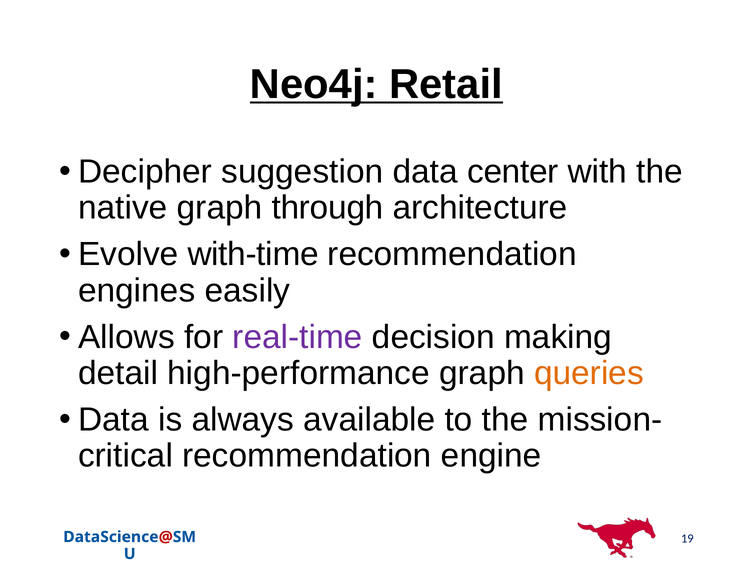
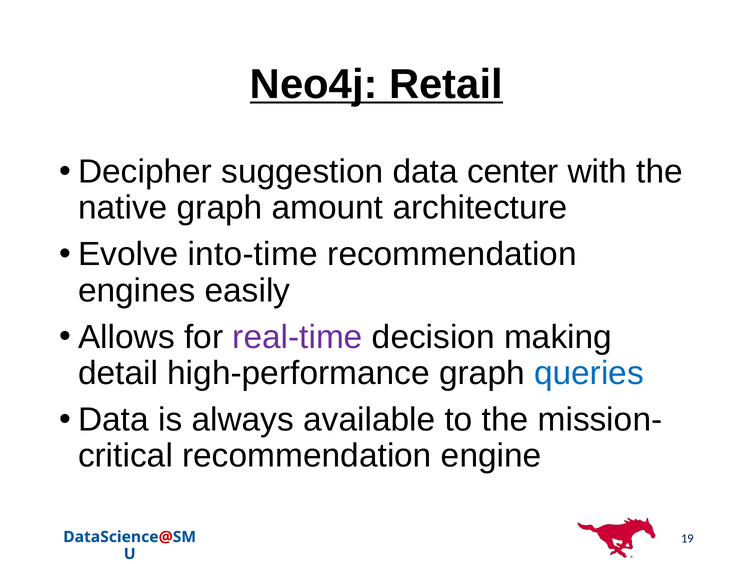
through: through -> amount (327, 208)
with-time: with-time -> into-time (253, 255)
queries colour: orange -> blue (589, 374)
